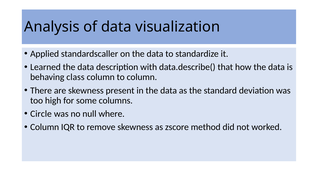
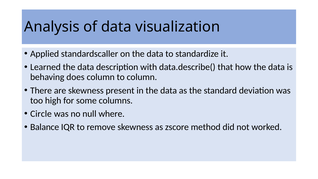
class: class -> does (75, 77)
Column: Column -> Balance (45, 127)
